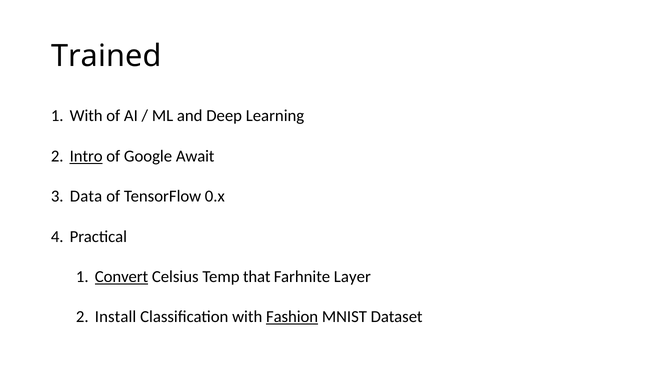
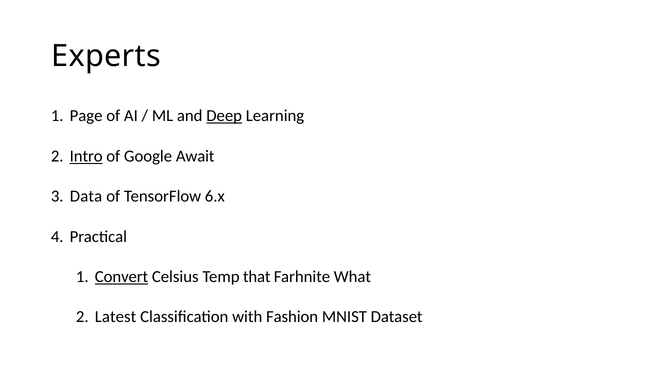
Trained: Trained -> Experts (106, 56)
With: With -> Page (86, 116)
Deep underline: none -> present (224, 116)
0.x: 0.x -> 6.x (215, 196)
Layer: Layer -> What (352, 276)
Install: Install -> Latest (116, 316)
Fashion underline: present -> none (292, 316)
